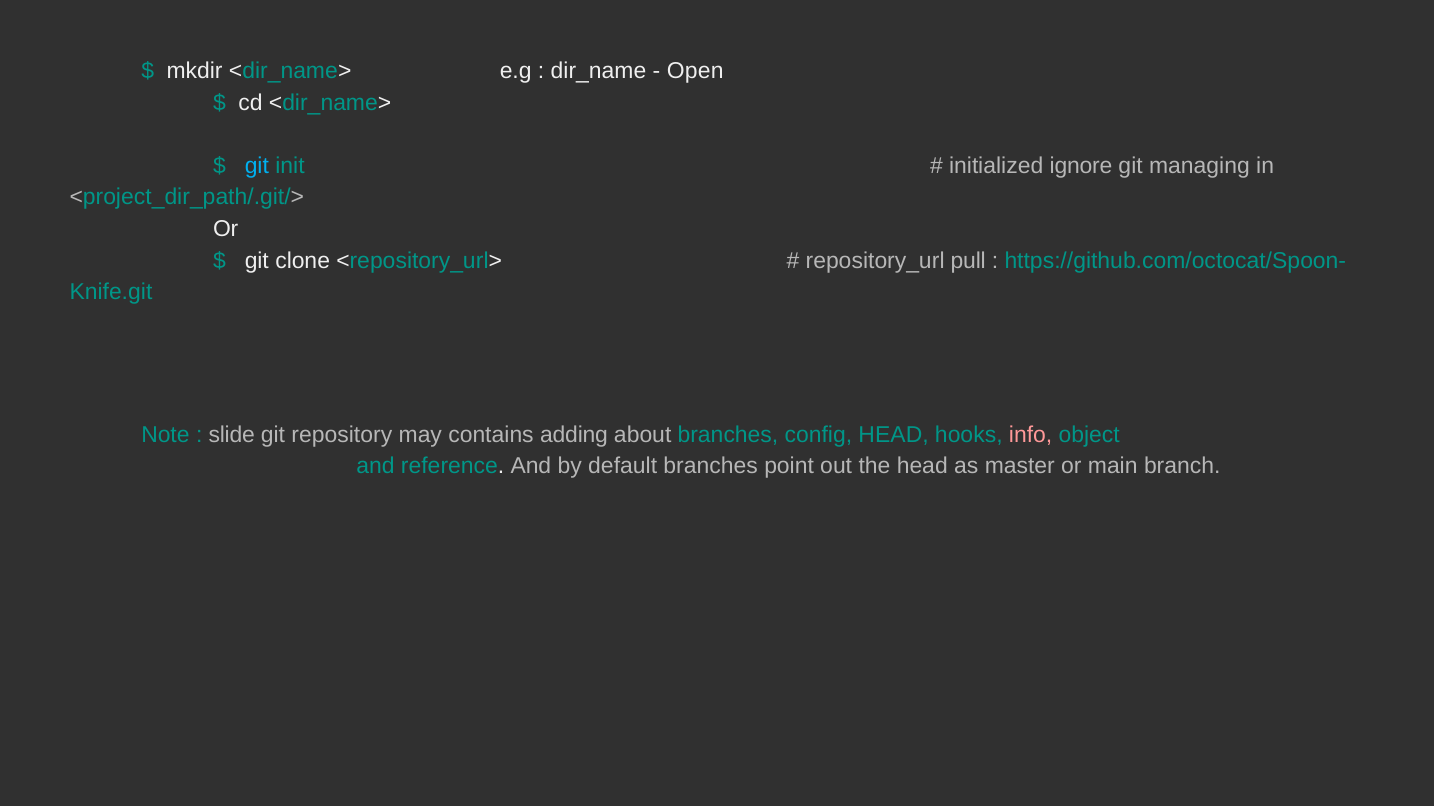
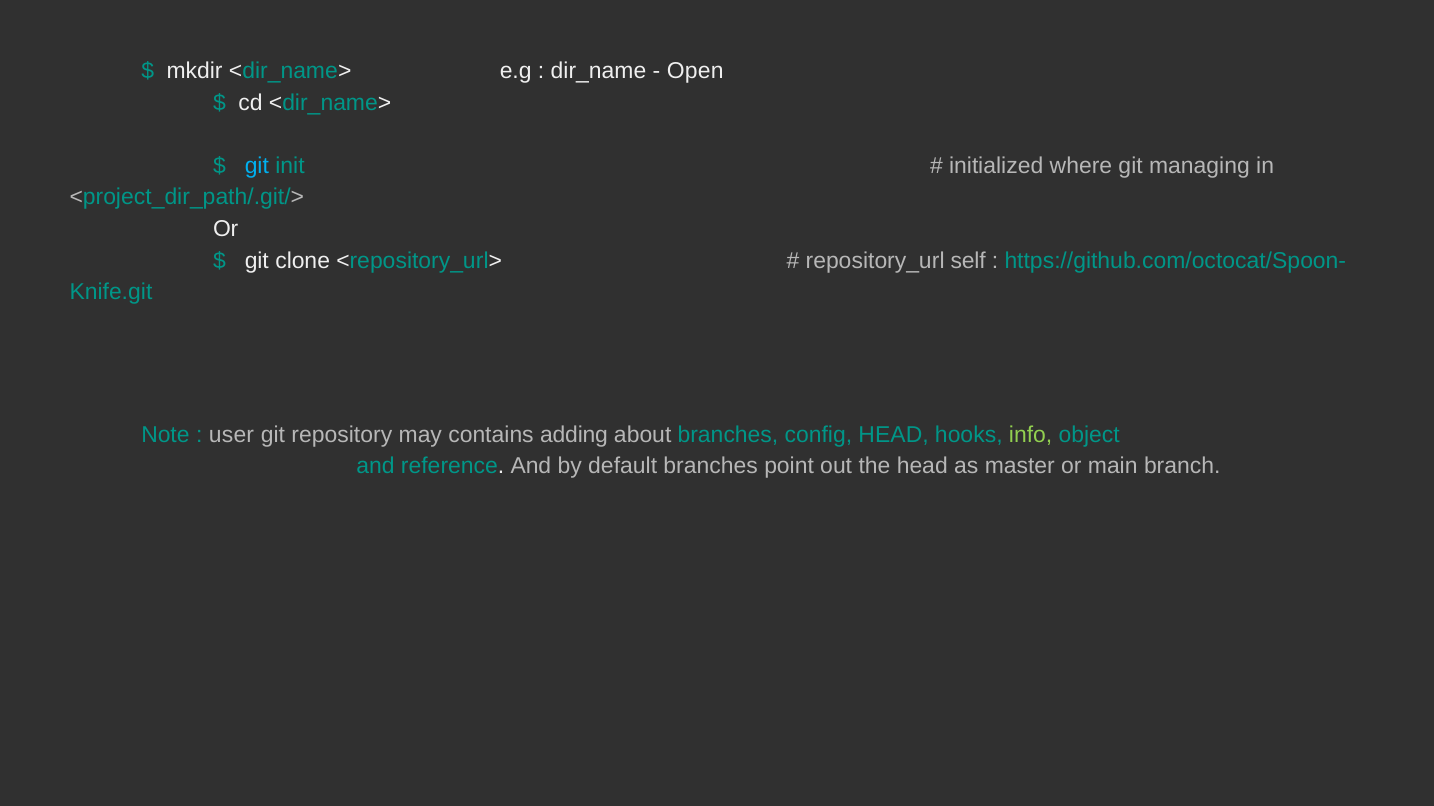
ignore: ignore -> where (1081, 166)
pull: pull -> self (968, 261)
slide: slide -> user (231, 435)
info colour: pink -> light green (1031, 435)
